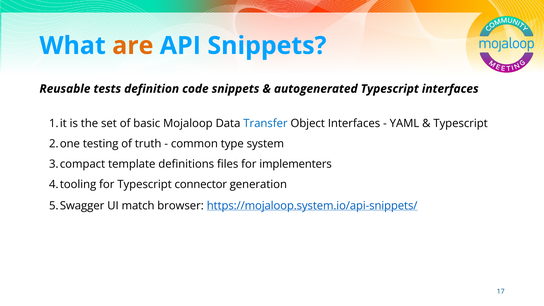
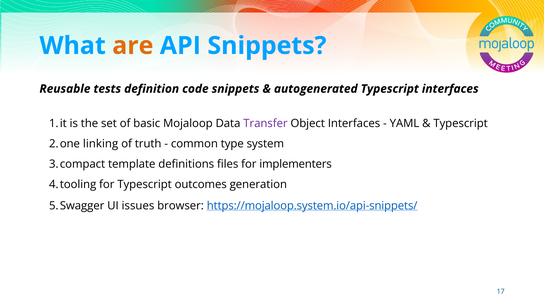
Transfer colour: blue -> purple (265, 123)
testing: testing -> linking (101, 144)
connector: connector -> outcomes (201, 184)
match: match -> issues (138, 206)
